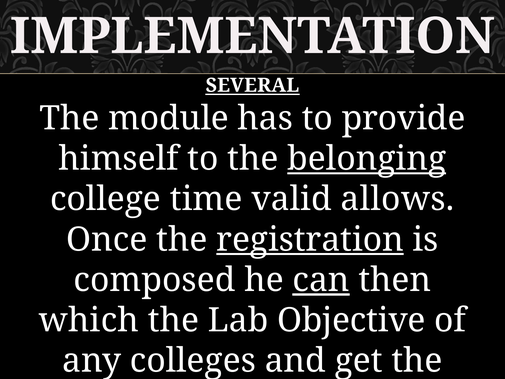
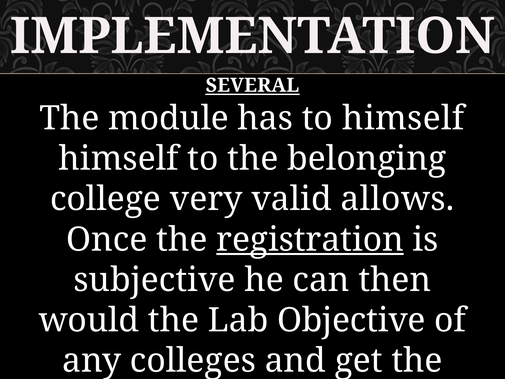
to provide: provide -> himself (403, 118)
belonging underline: present -> none (367, 159)
time: time -> very (206, 199)
composed: composed -> subjective (155, 280)
can underline: present -> none (321, 280)
which: which -> would (89, 320)
